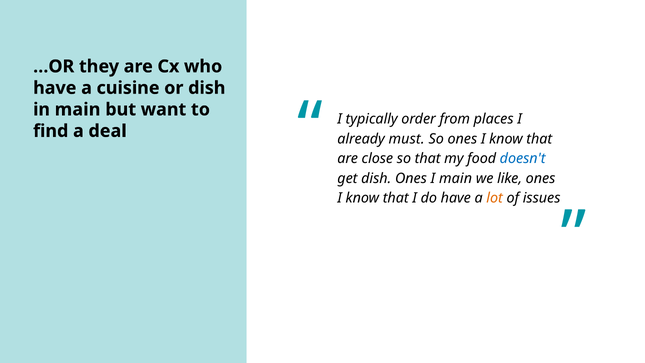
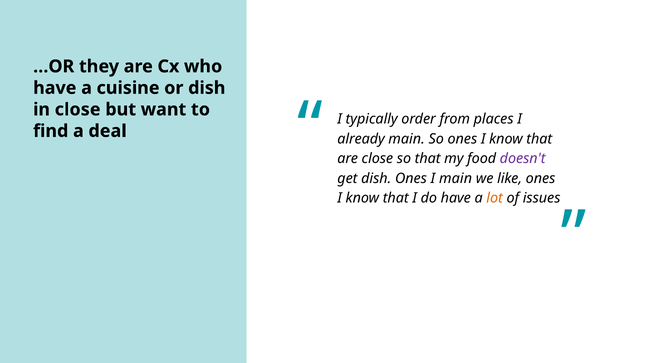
in main: main -> close (78, 109)
already must: must -> main (407, 139)
doesn't colour: blue -> purple (523, 158)
